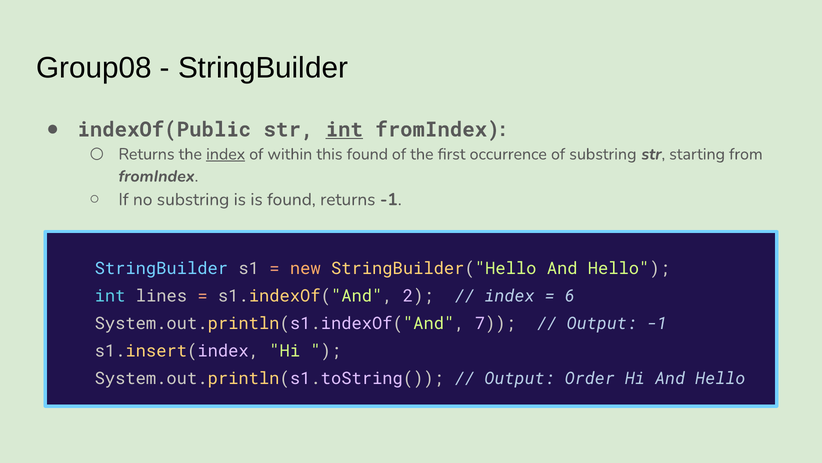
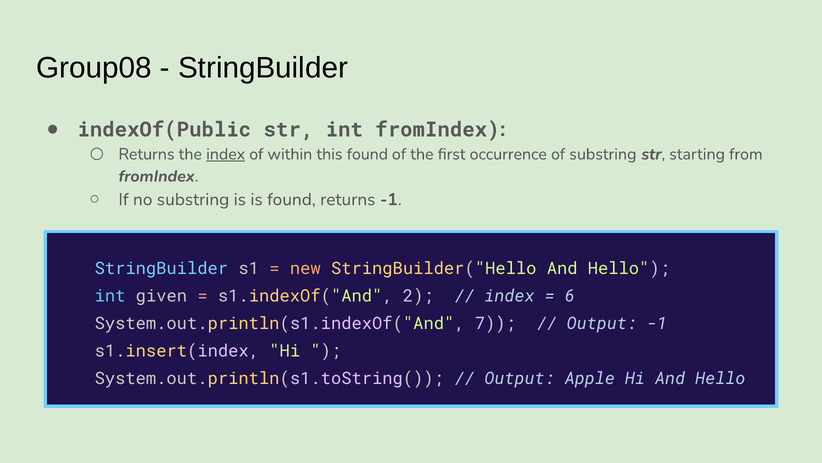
int underline: present -> none (344, 129)
lines: lines -> given (161, 296)
Order: Order -> Apple (590, 378)
